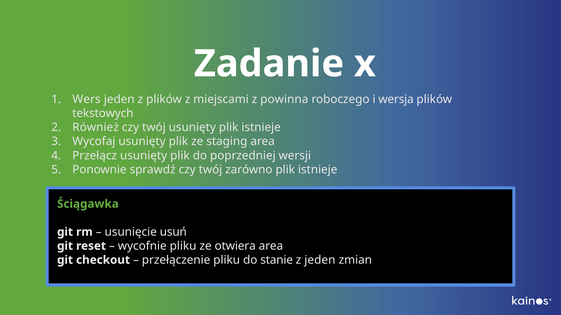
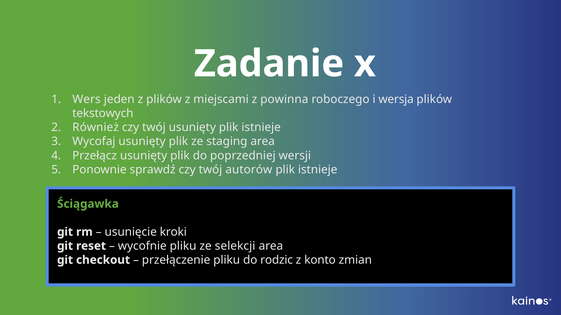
zarówno: zarówno -> autorów (249, 170)
usuń: usuń -> kroki (173, 232)
otwiera: otwiera -> selekcji (235, 246)
stanie: stanie -> rodzic (277, 260)
z jeden: jeden -> konto (320, 260)
